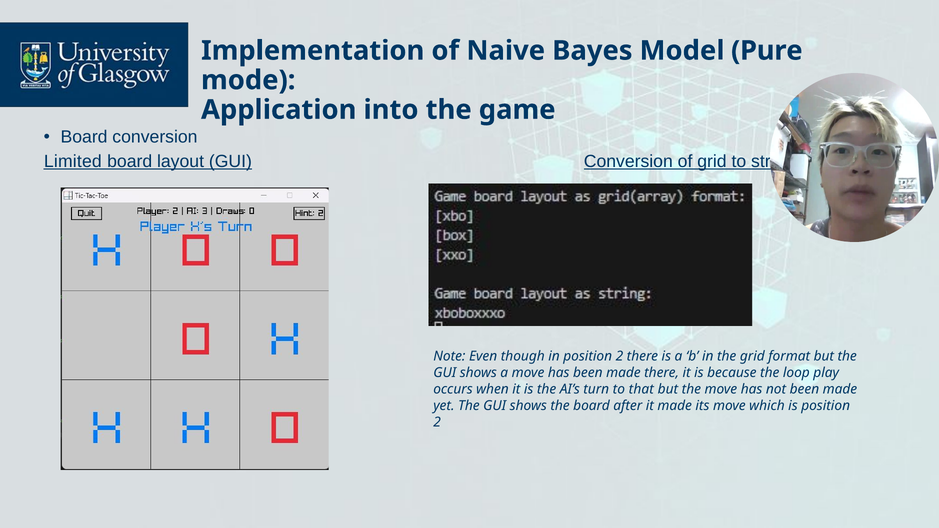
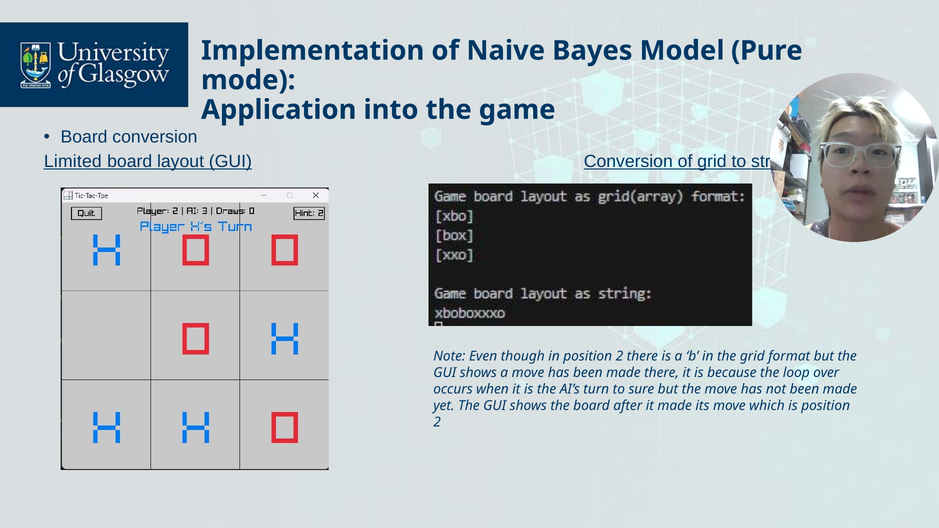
play: play -> over (826, 373)
that: that -> sure (641, 389)
